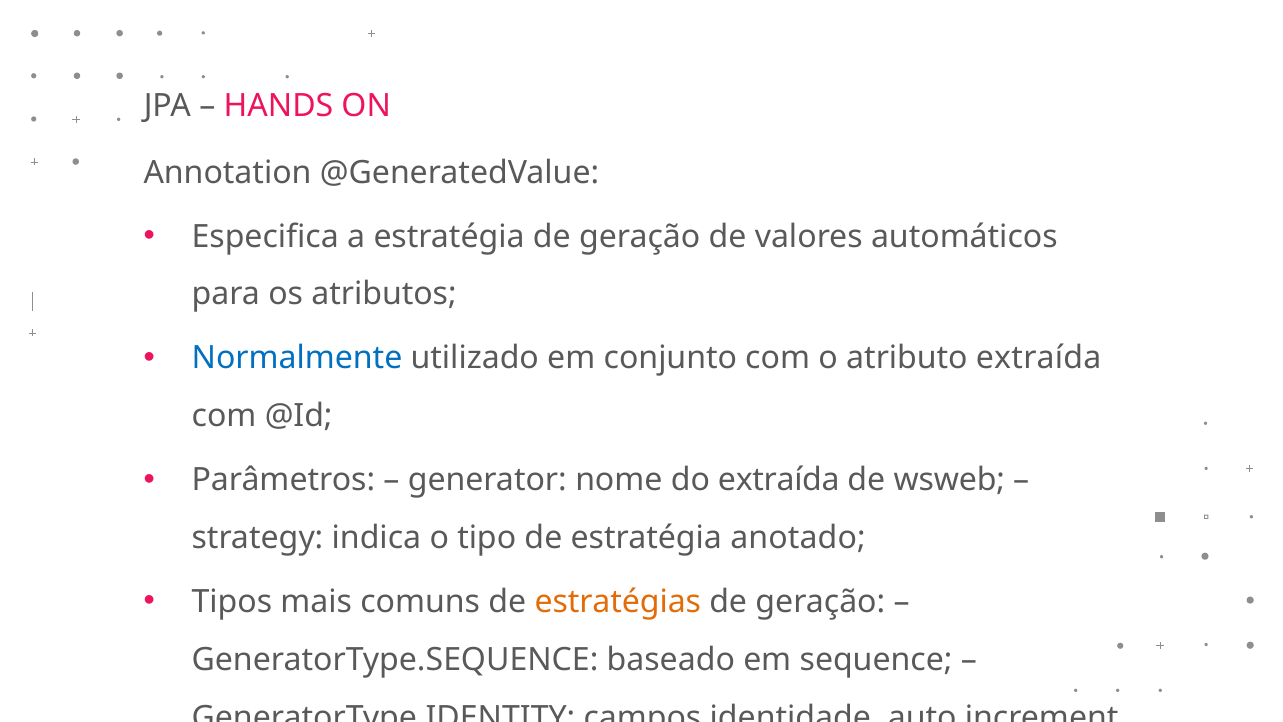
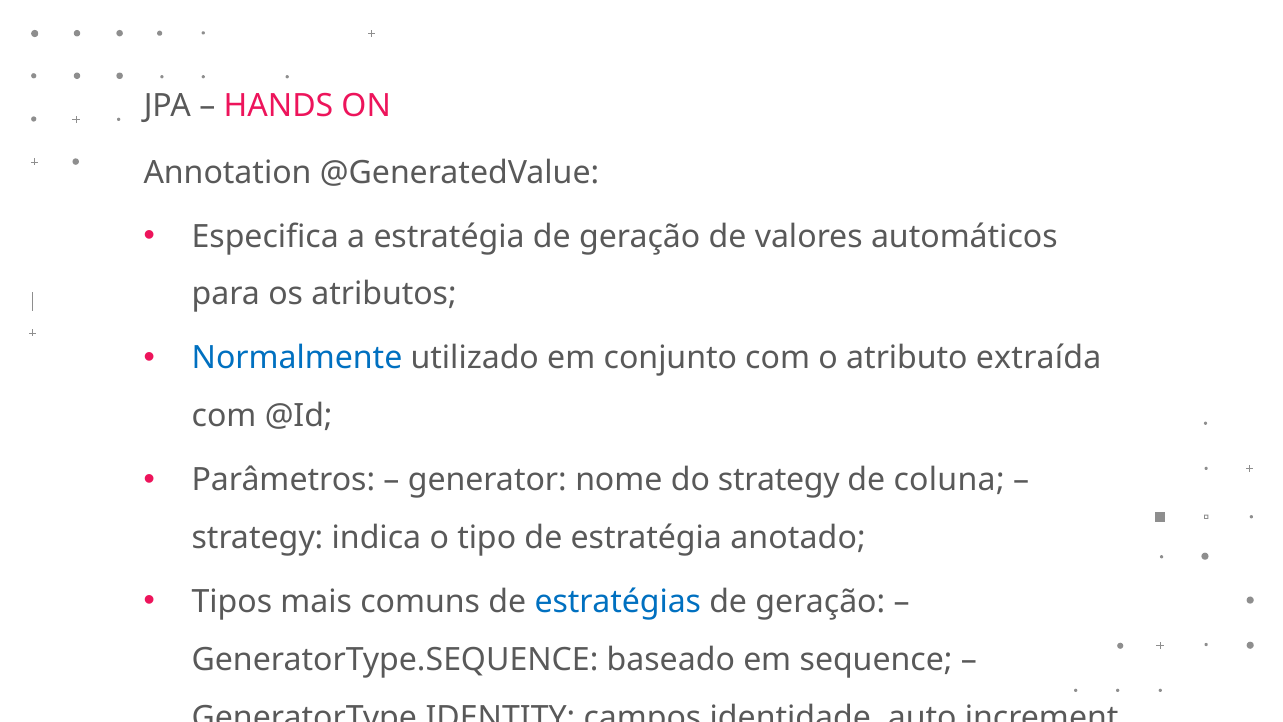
do extraída: extraída -> strategy (779, 480)
wsweb: wsweb -> coluna (949, 480)
estratégias colour: orange -> blue (618, 602)
